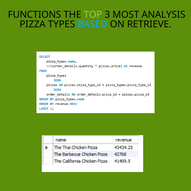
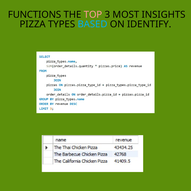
TOP colour: light green -> pink (93, 15)
ANALYSIS: ANALYSIS -> INSIGHTS (164, 15)
RETRIEVE: RETRIEVE -> IDENTIFY (149, 24)
